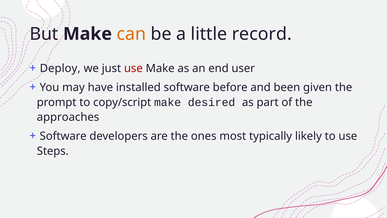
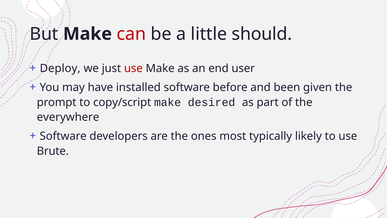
can colour: orange -> red (131, 34)
record: record -> should (262, 34)
approaches: approaches -> everywhere (68, 117)
Steps: Steps -> Brute (53, 151)
